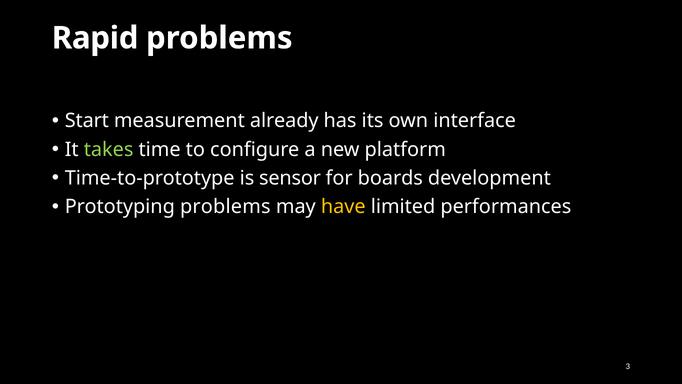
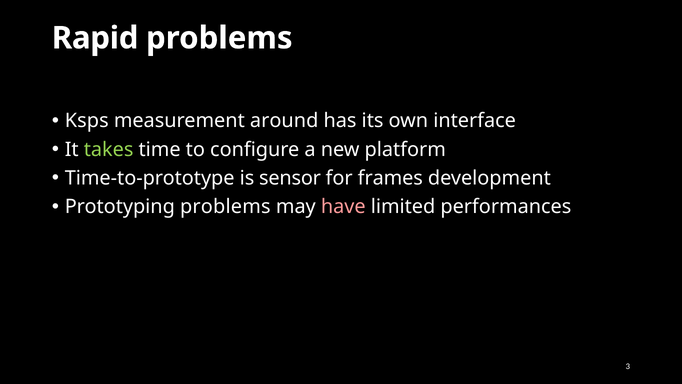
Start: Start -> Ksps (87, 121)
already: already -> around (284, 121)
boards: boards -> frames (390, 178)
have colour: yellow -> pink (343, 207)
